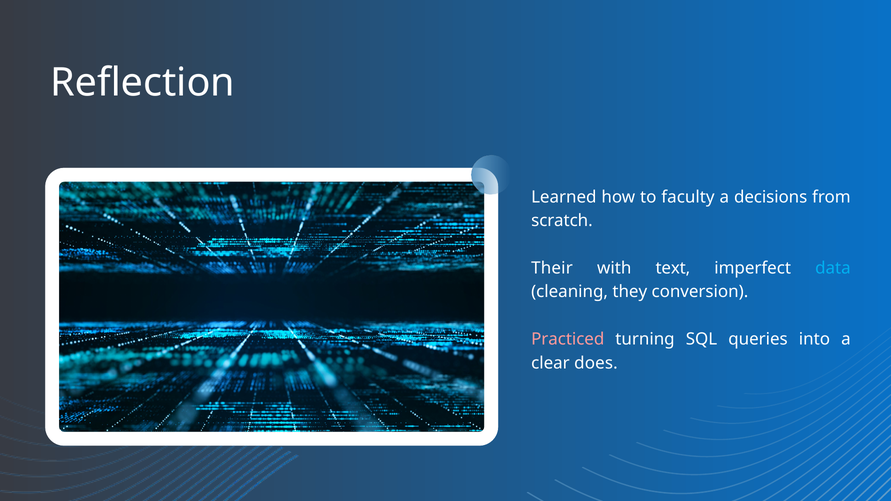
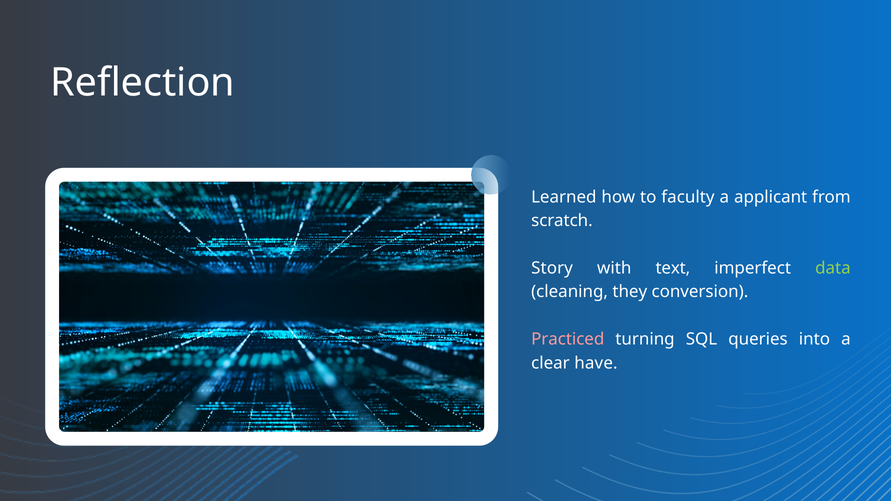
decisions: decisions -> applicant (771, 197)
Their: Their -> Story (552, 268)
data colour: light blue -> light green (833, 268)
does: does -> have (596, 363)
